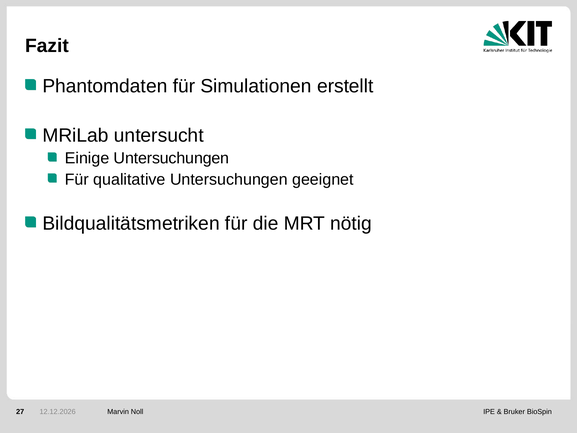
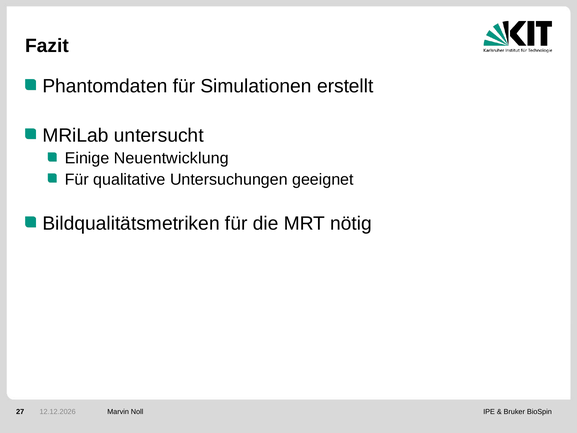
Einige Untersuchungen: Untersuchungen -> Neuentwicklung (171, 158)
